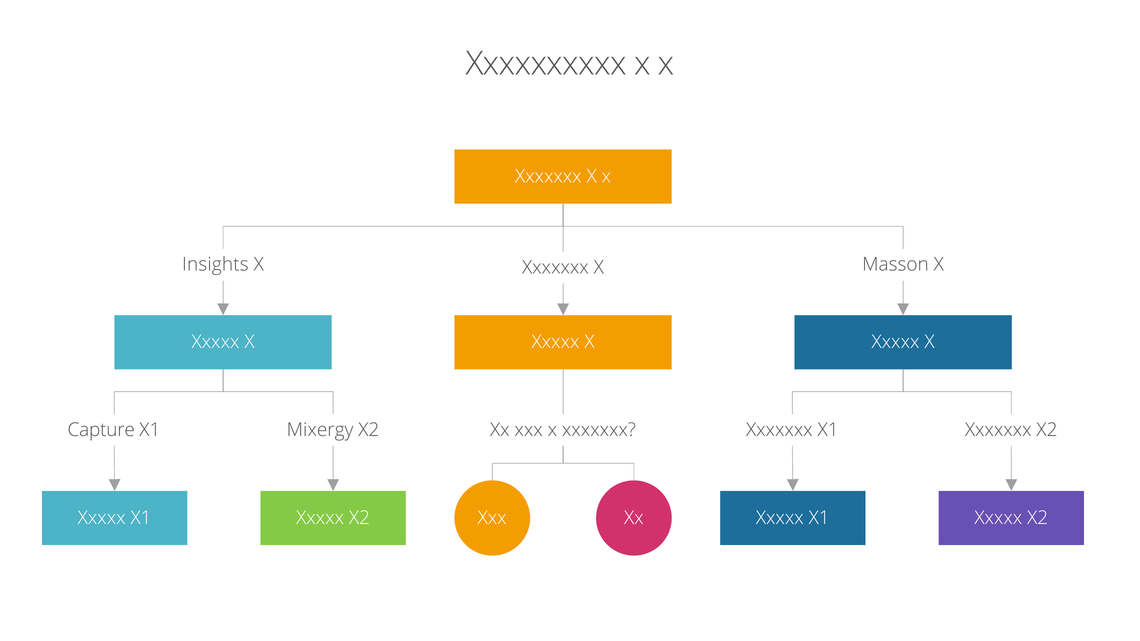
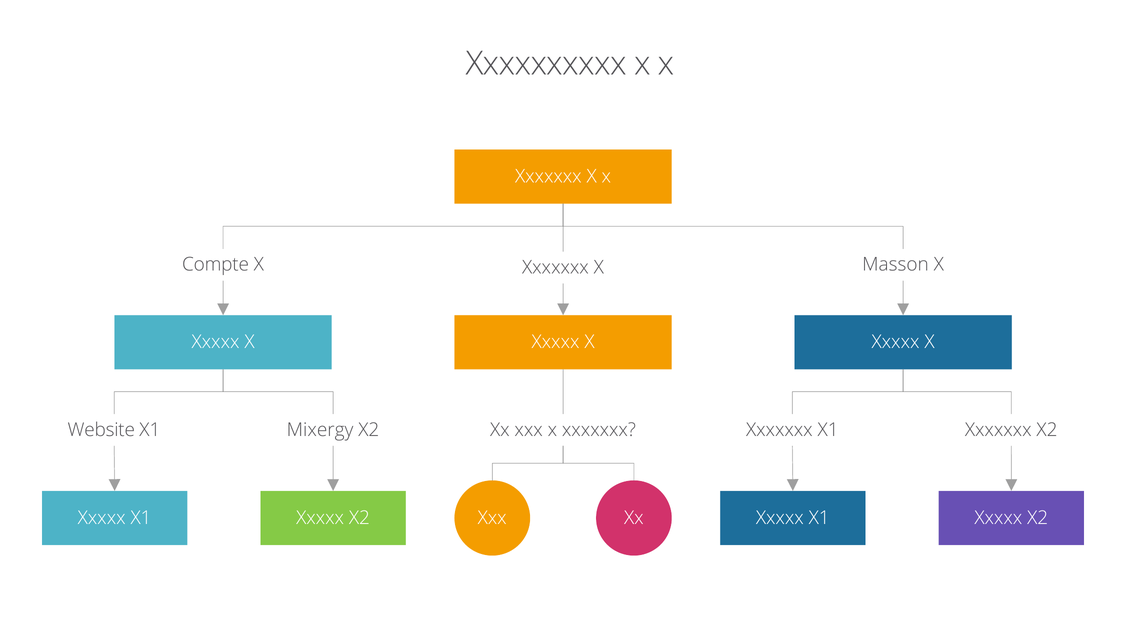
Insights: Insights -> Compte (216, 265)
Capture: Capture -> Website (101, 430)
